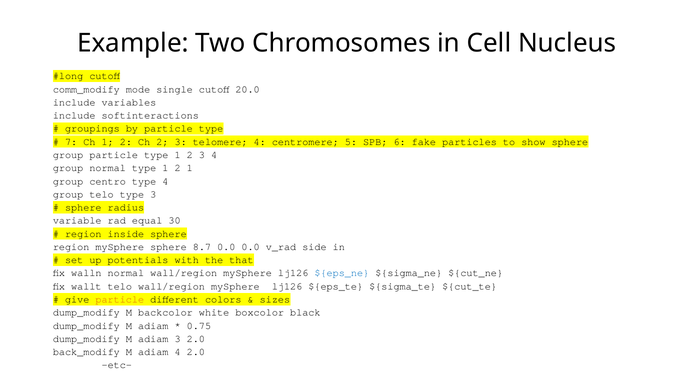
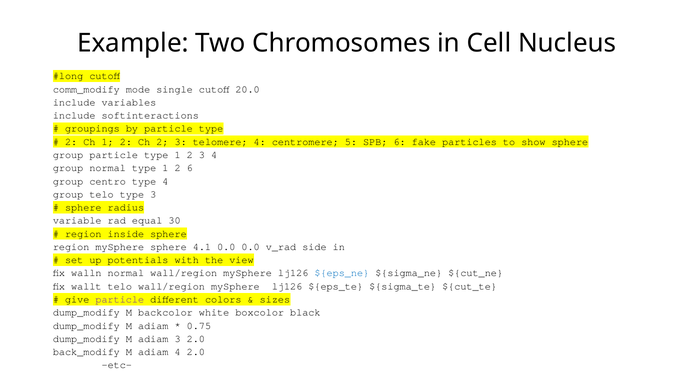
7: 7 -> 2 (71, 142)
2 1: 1 -> 6 (190, 168)
8.7: 8.7 -> 4.1 (202, 246)
that: that -> view (241, 260)
particle colour: orange -> purple (120, 299)
